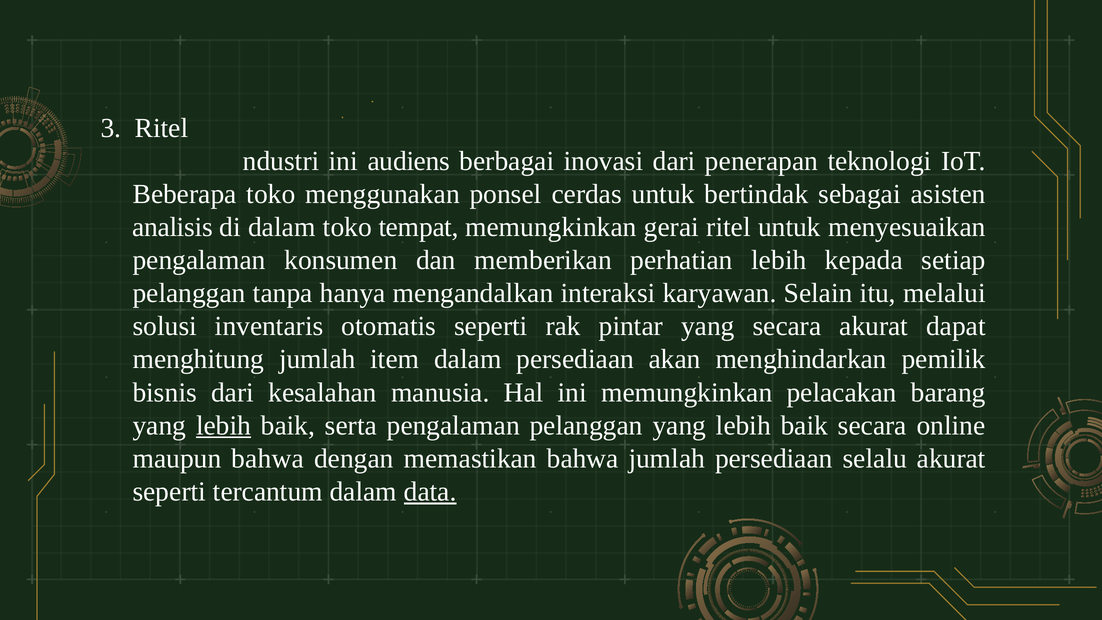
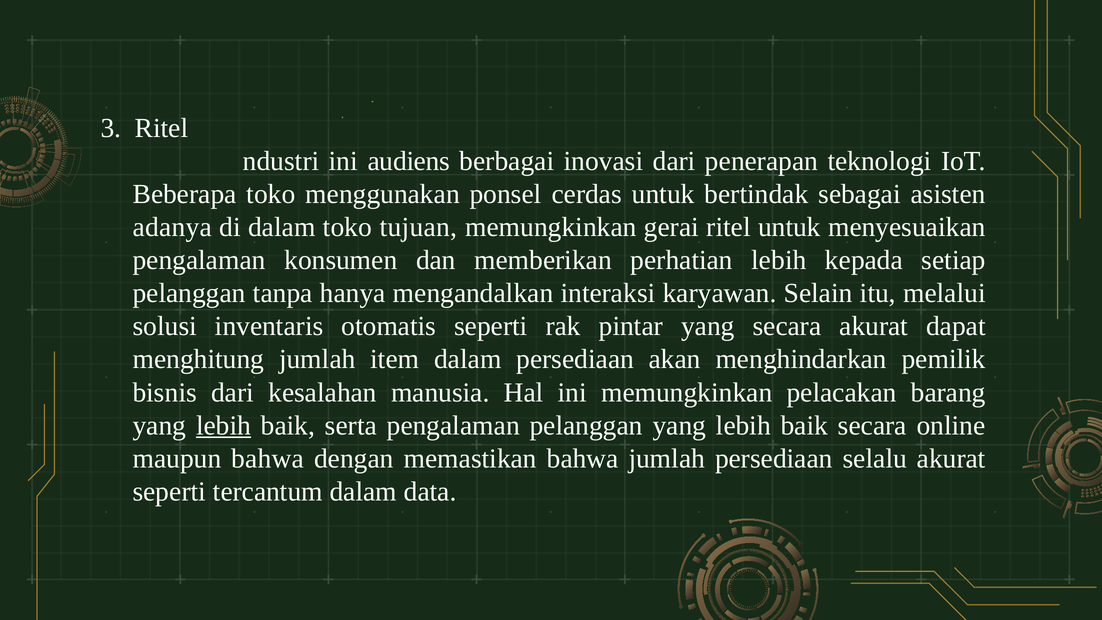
analisis: analisis -> adanya (172, 227)
tempat: tempat -> tujuan (418, 227)
data underline: present -> none (430, 492)
